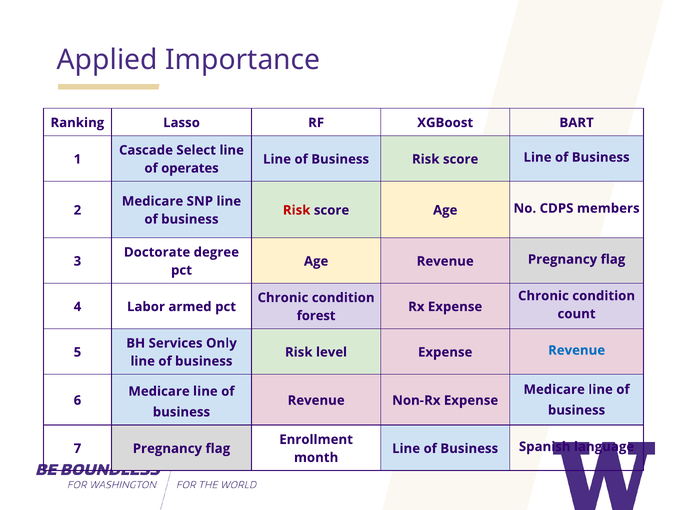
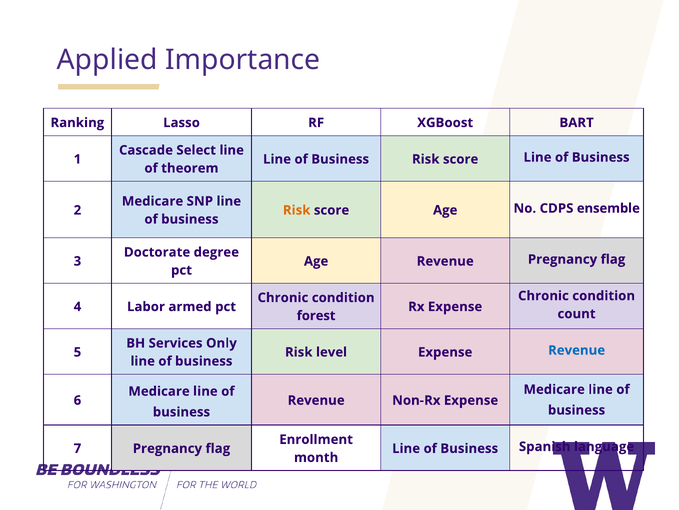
operates: operates -> theorem (190, 168)
Risk colour: red -> orange (297, 210)
members: members -> ensemble (608, 208)
